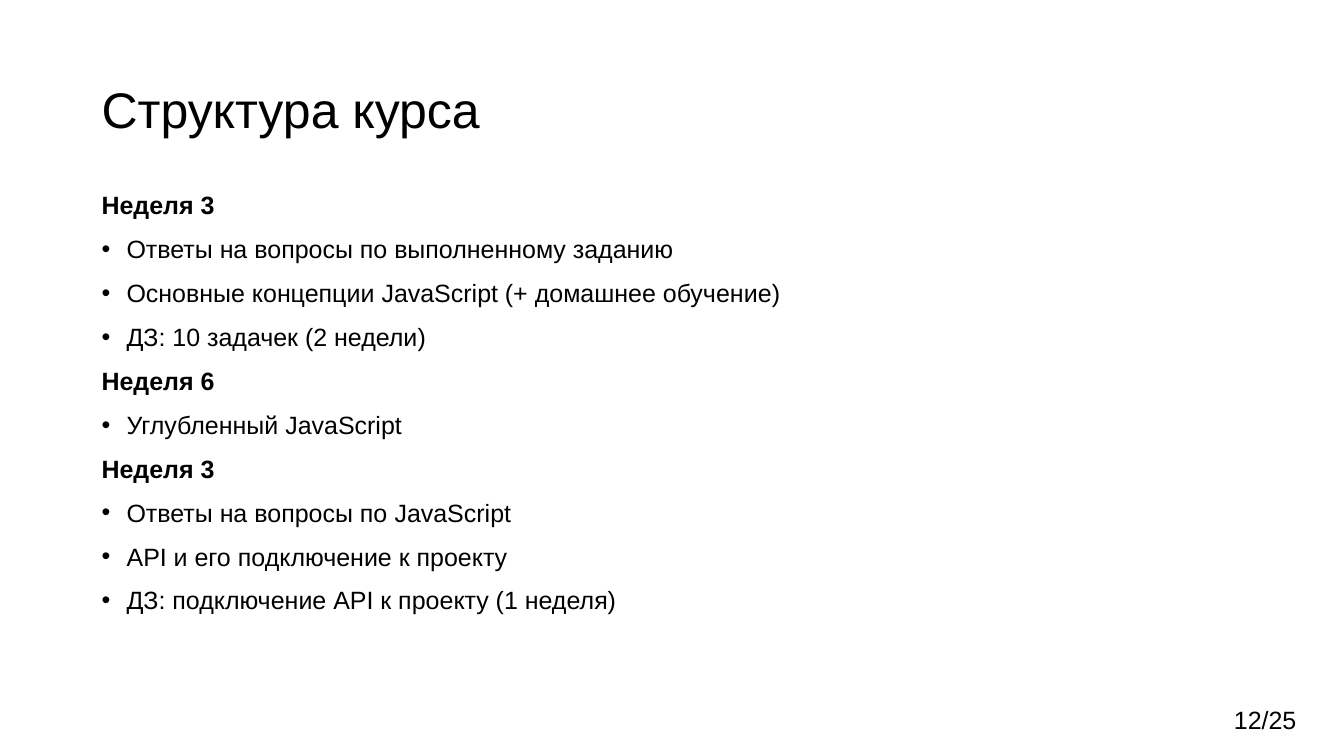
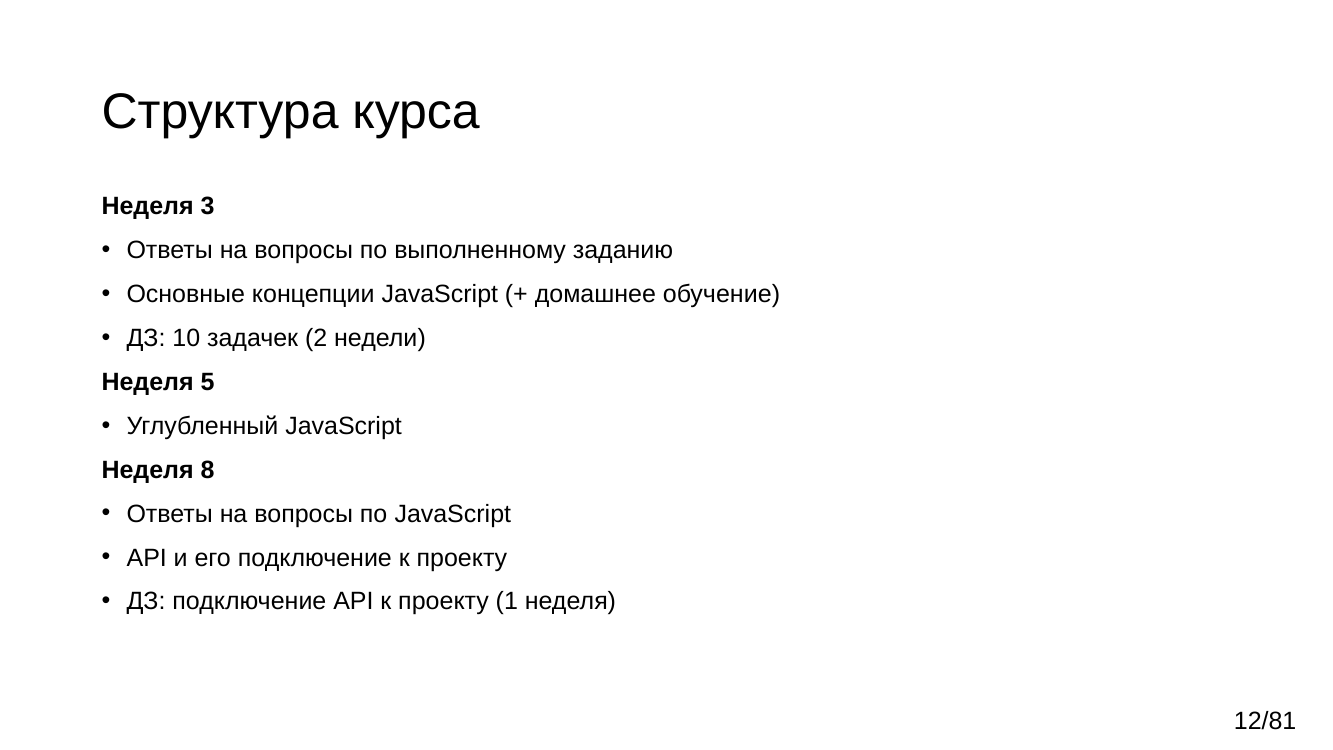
6: 6 -> 5 (208, 382)
3: 3 -> 8 (208, 470)
12/25: 12/25 -> 12/81 (1265, 721)
